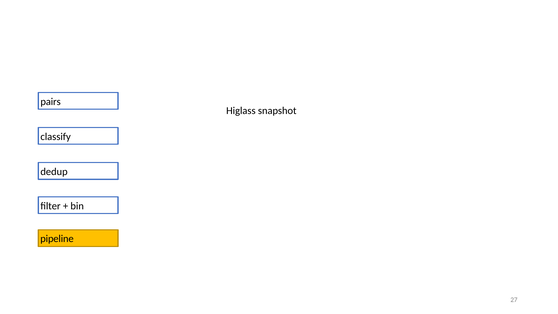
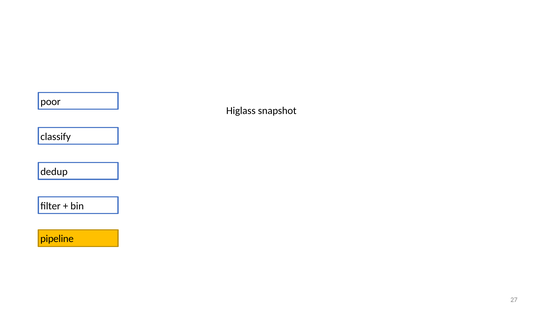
pairs: pairs -> poor (51, 102)
